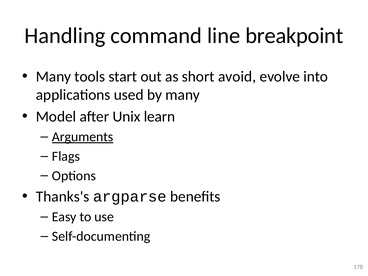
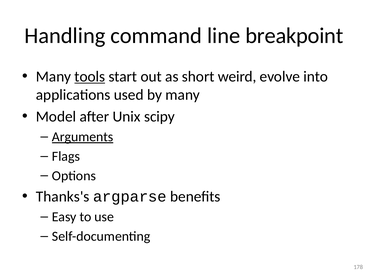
tools underline: none -> present (90, 77)
avoid: avoid -> weird (237, 77)
learn: learn -> scipy (159, 117)
